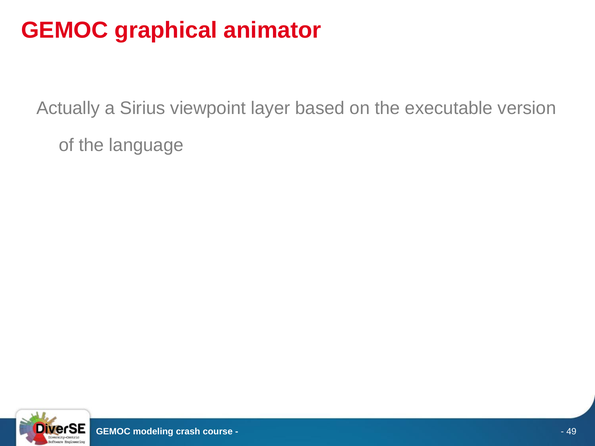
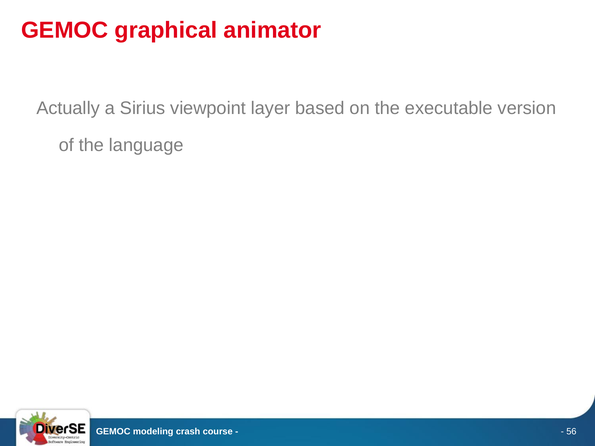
49: 49 -> 56 (571, 432)
